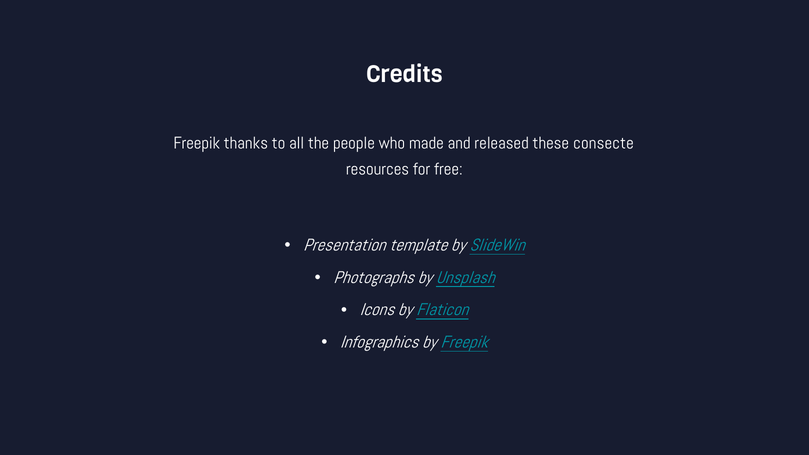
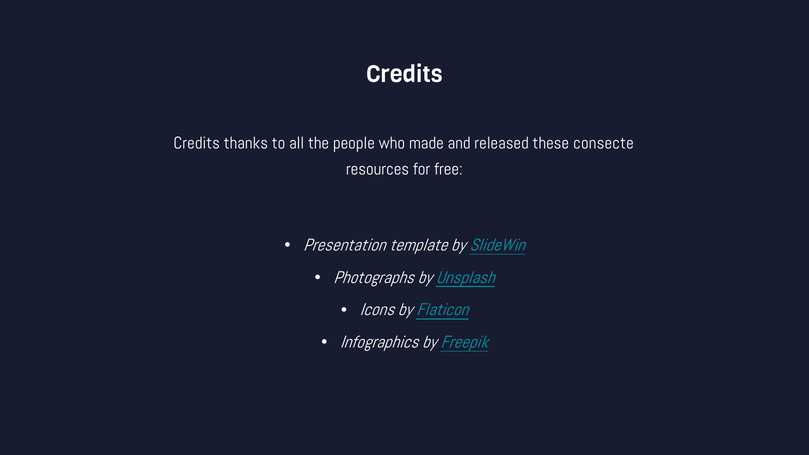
Freepik: Freepik -> Credits (197, 143)
